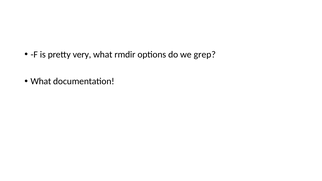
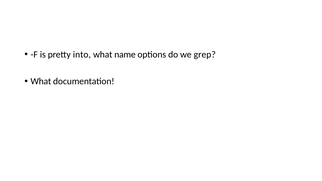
very: very -> into (82, 54)
rmdir: rmdir -> name (125, 54)
